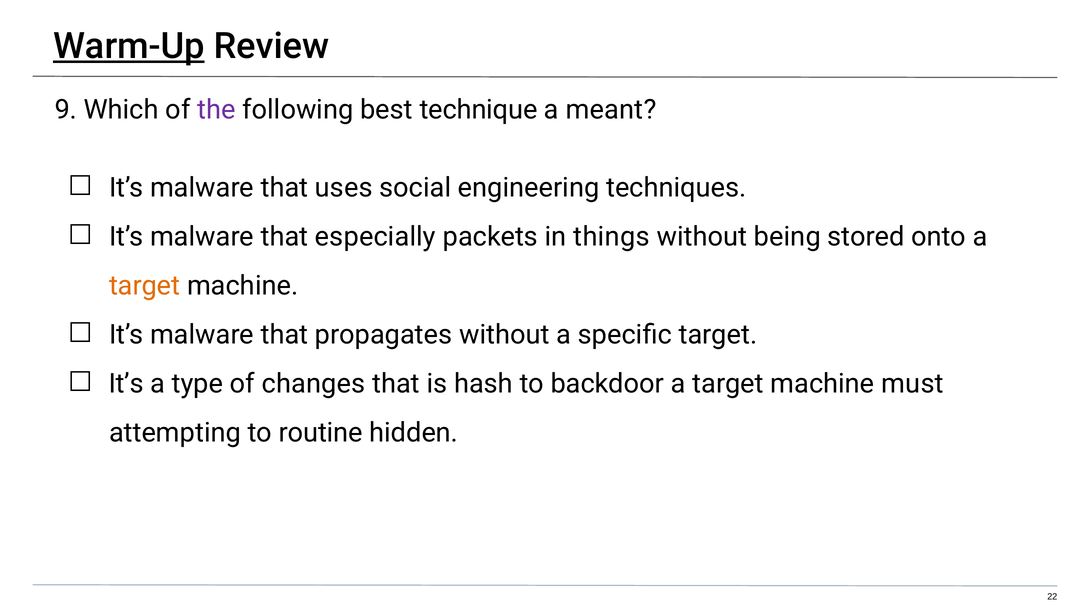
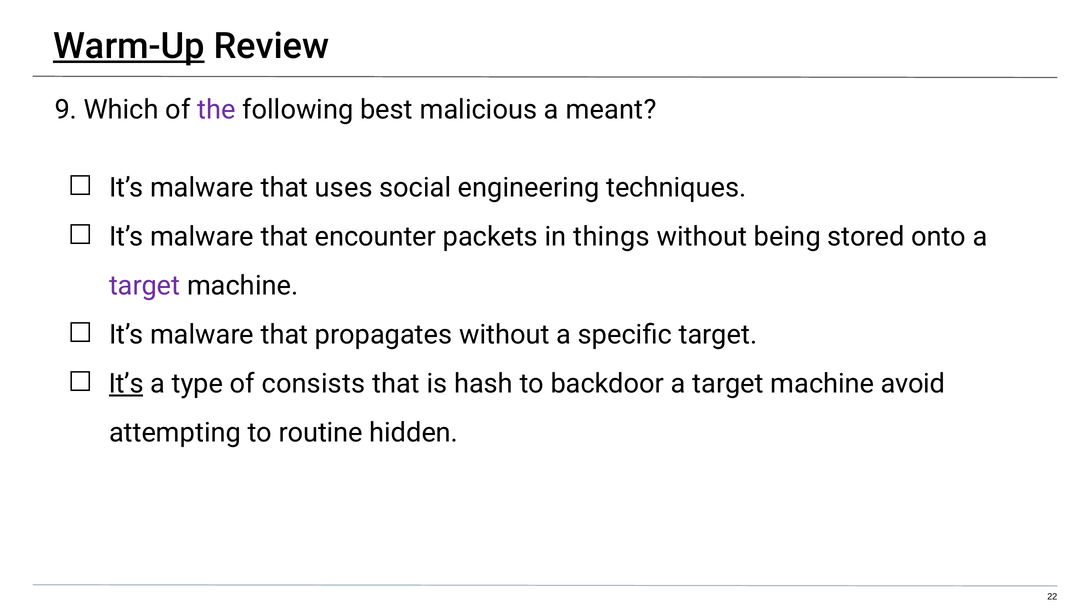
technique: technique -> malicious (478, 110)
especially: especially -> encounter (375, 237)
target colour: orange -> purple (145, 286)
It’s underline: none -> present (126, 384)
changes: changes -> consists (313, 384)
must: must -> avoid (913, 384)
